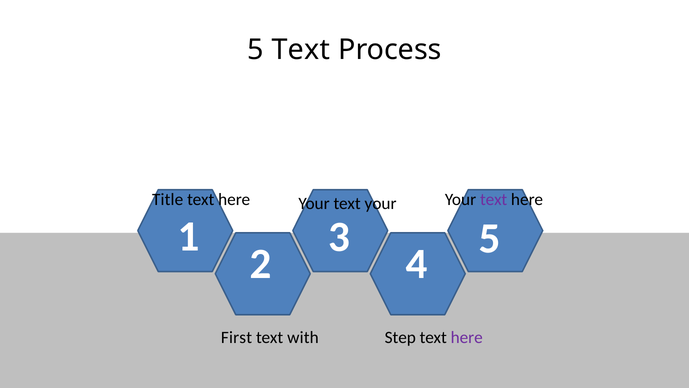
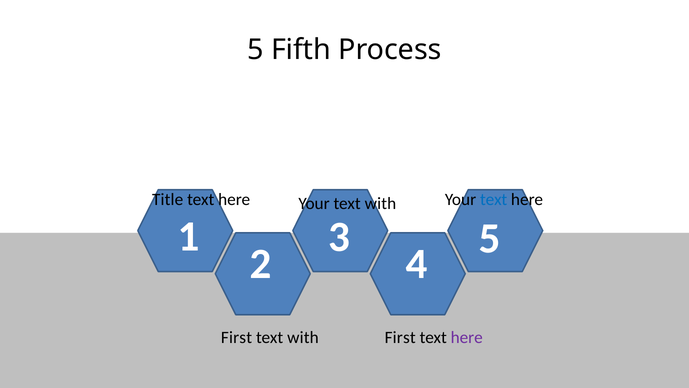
5 Text: Text -> Fifth (301, 50)
text colour: purple -> blue (494, 199)
Your text your: your -> with (380, 204)
Step: Step -> First (400, 337)
